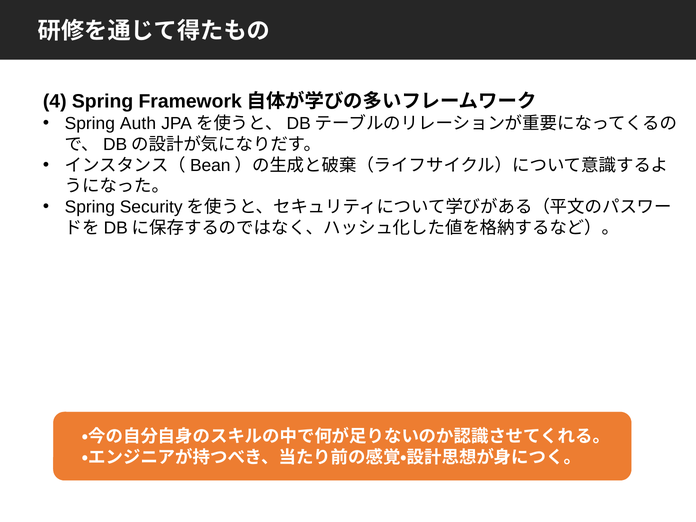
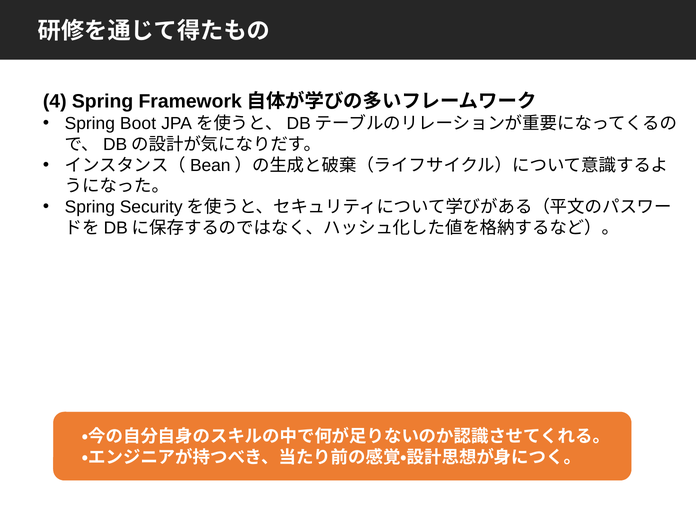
Auth: Auth -> Boot (138, 124)
